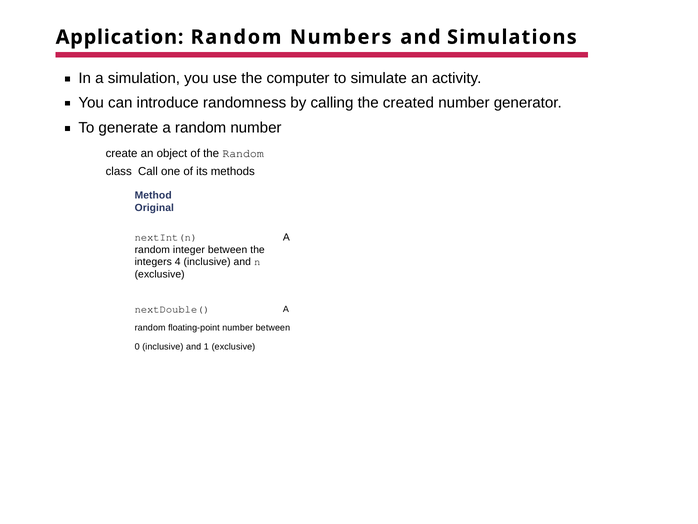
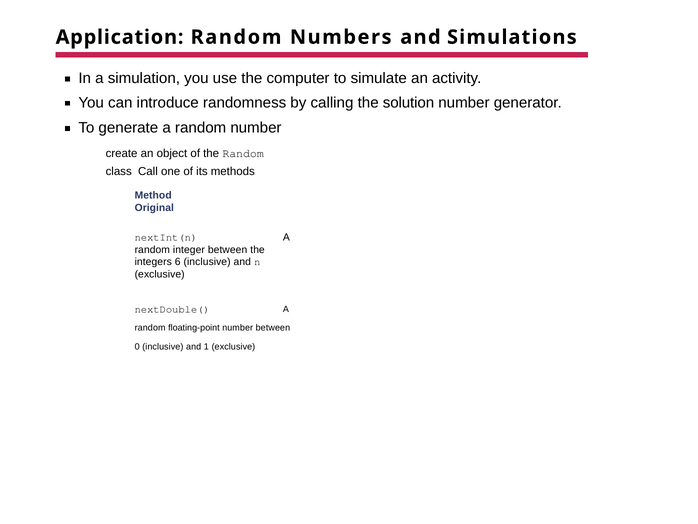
created: created -> solution (408, 103)
4: 4 -> 6 (178, 262)
